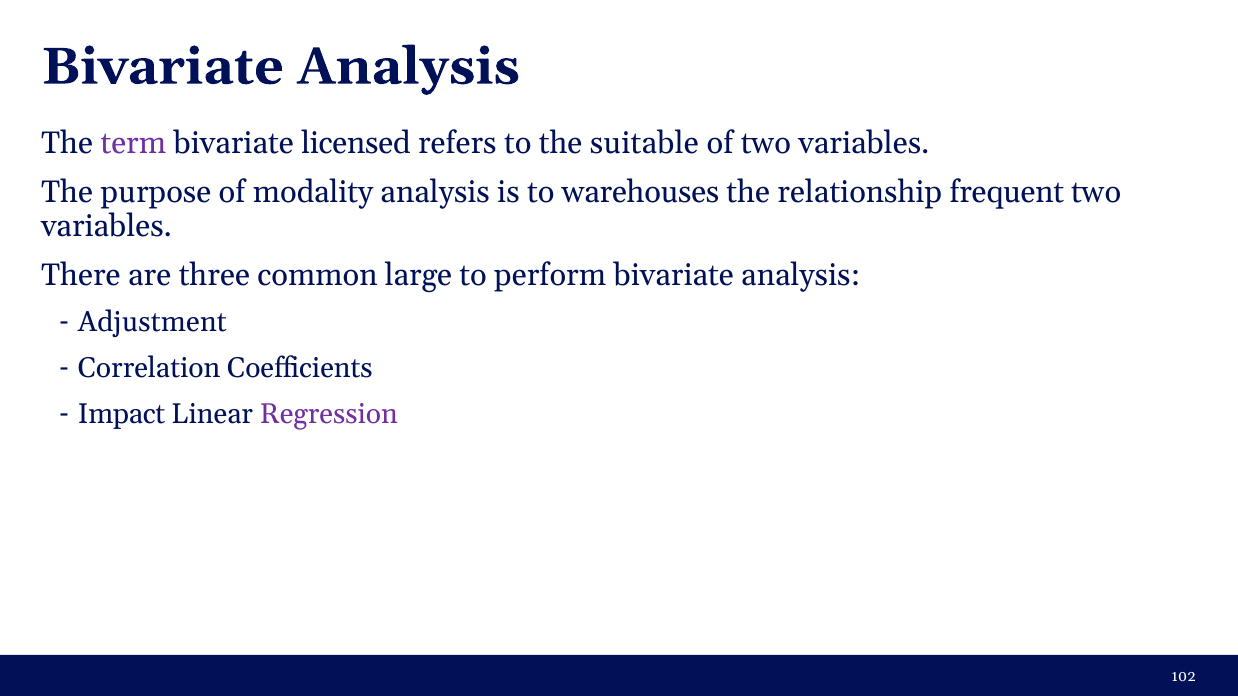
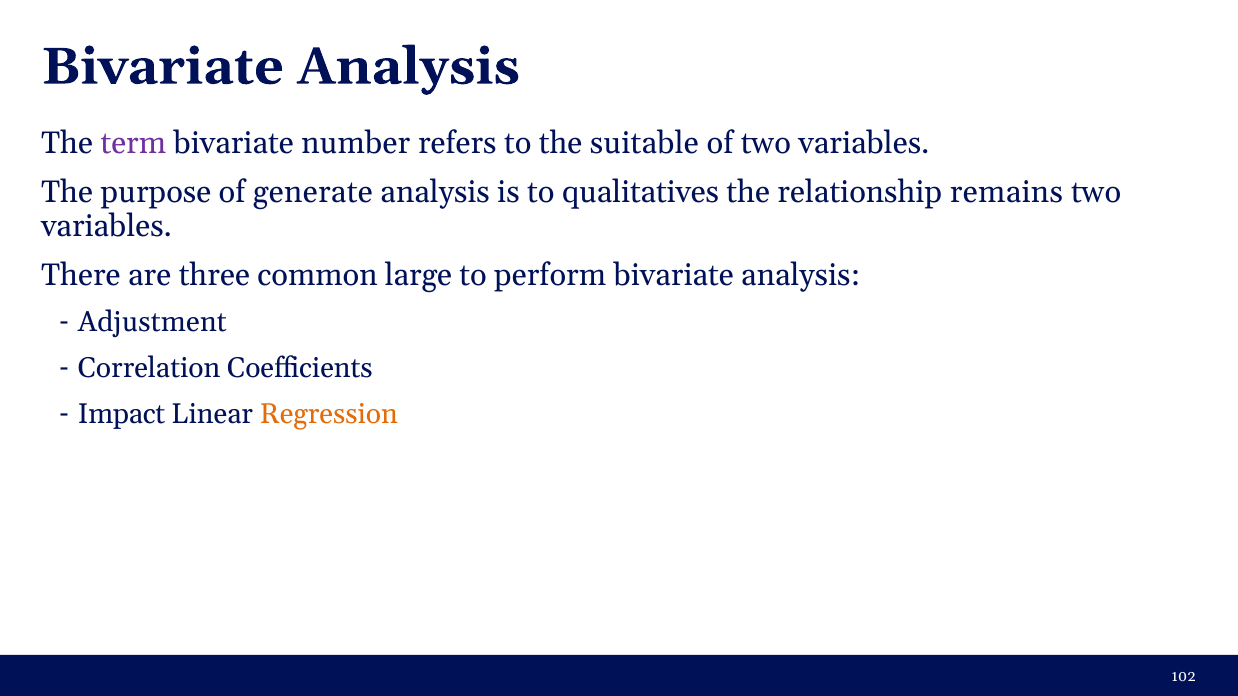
licensed: licensed -> number (356, 144)
modality: modality -> generate (313, 193)
warehouses: warehouses -> qualitatives (641, 193)
frequent: frequent -> remains (1006, 193)
Regression colour: purple -> orange (329, 414)
